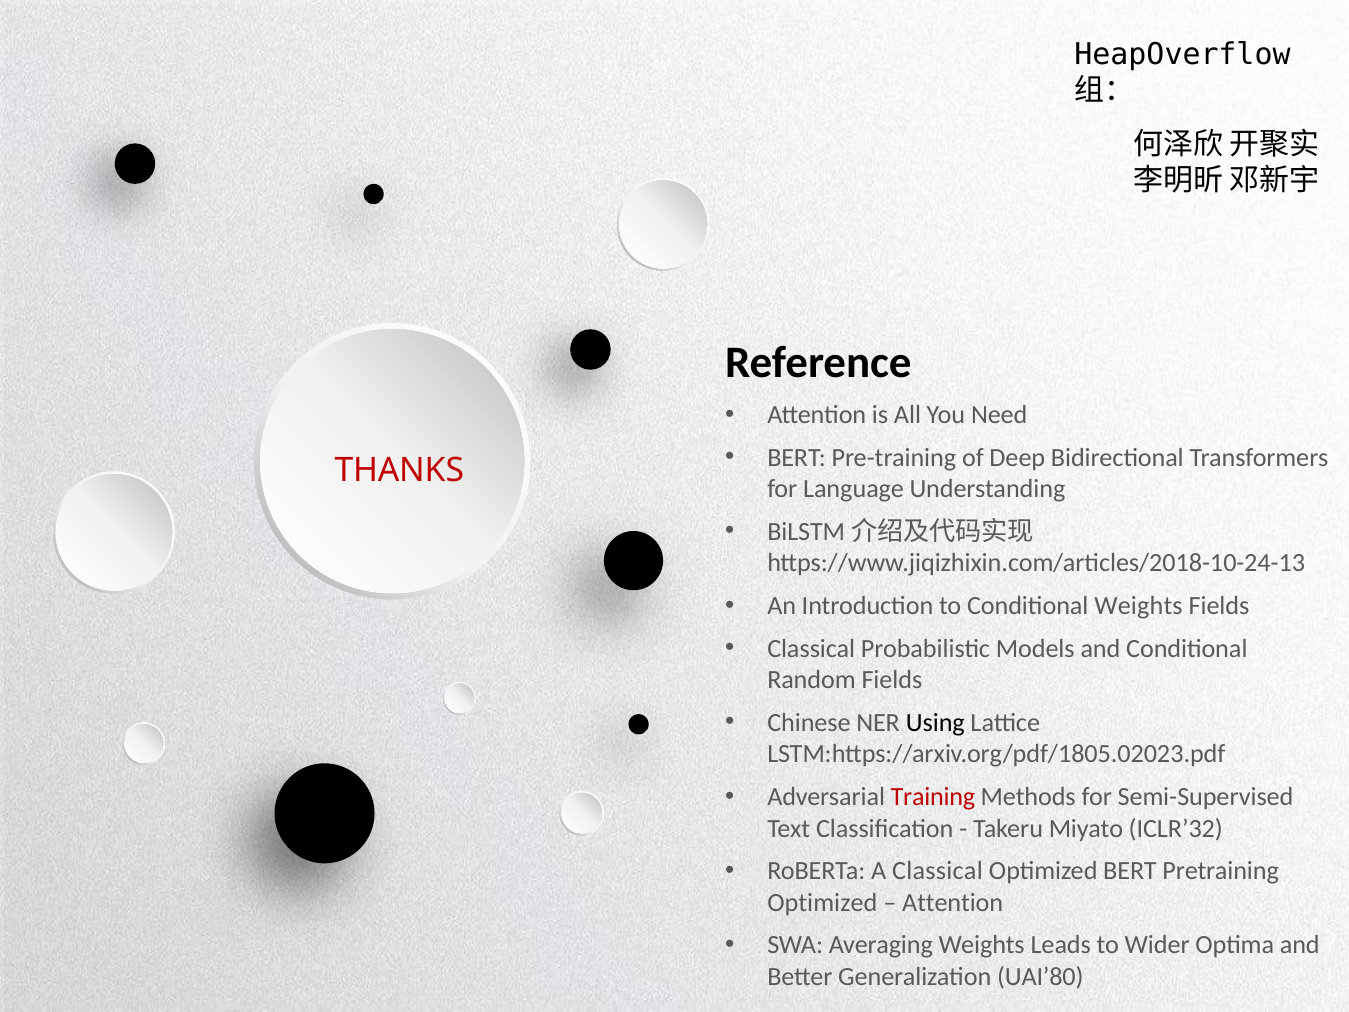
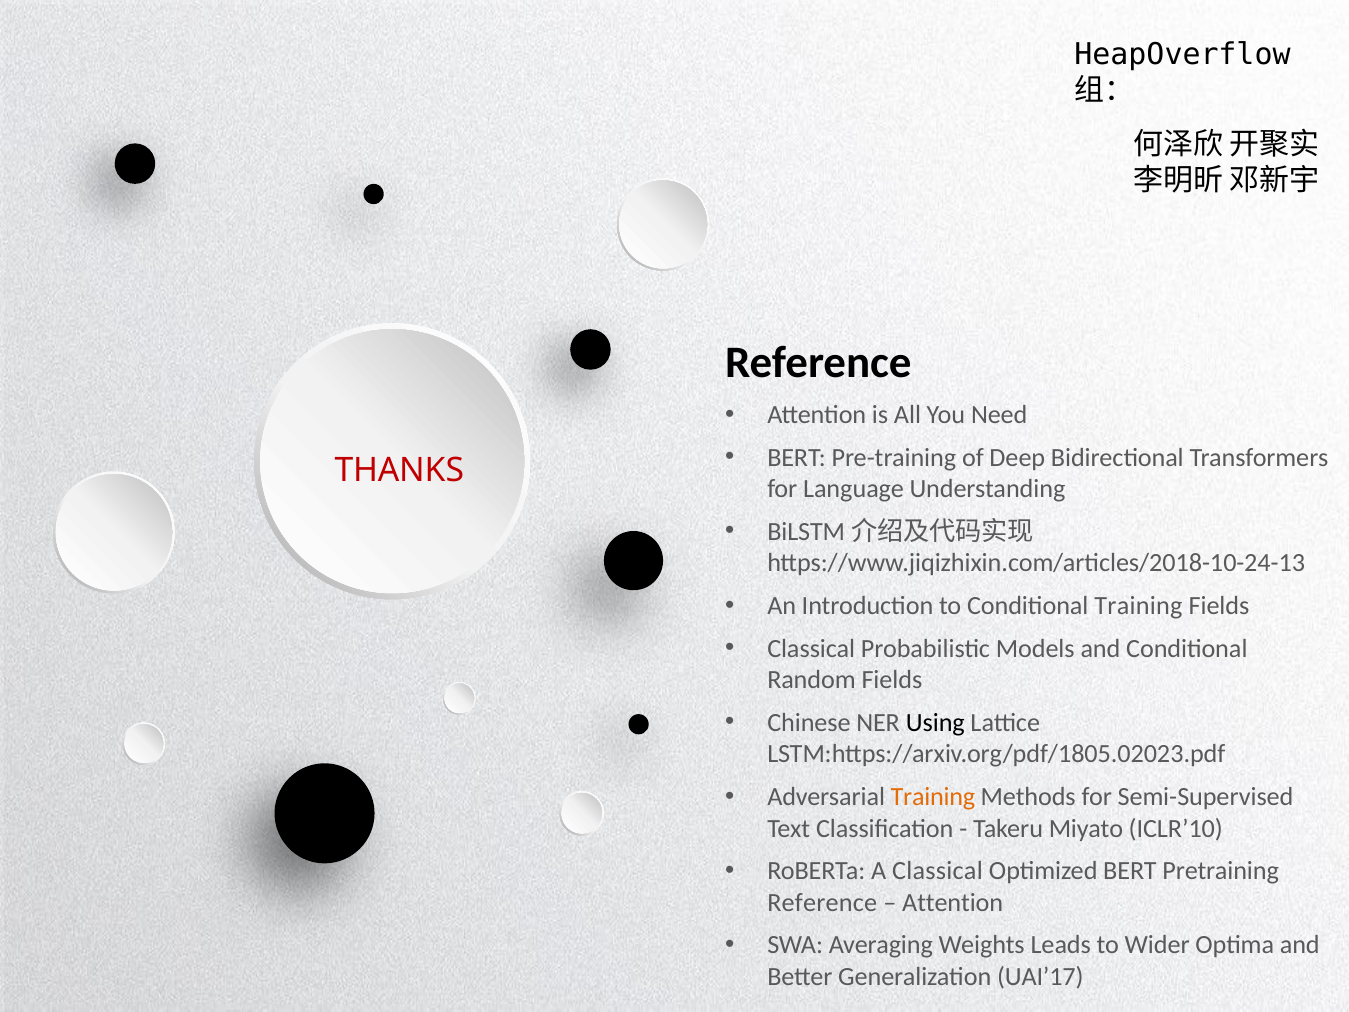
Conditional Weights: Weights -> Training (1138, 606)
Training colour: red -> orange (933, 797)
ICLR’32: ICLR’32 -> ICLR’10 (1176, 828)
Optimized: Optimized -> Reference (822, 902)
UAI’80: UAI’80 -> UAI’17 (1040, 977)
